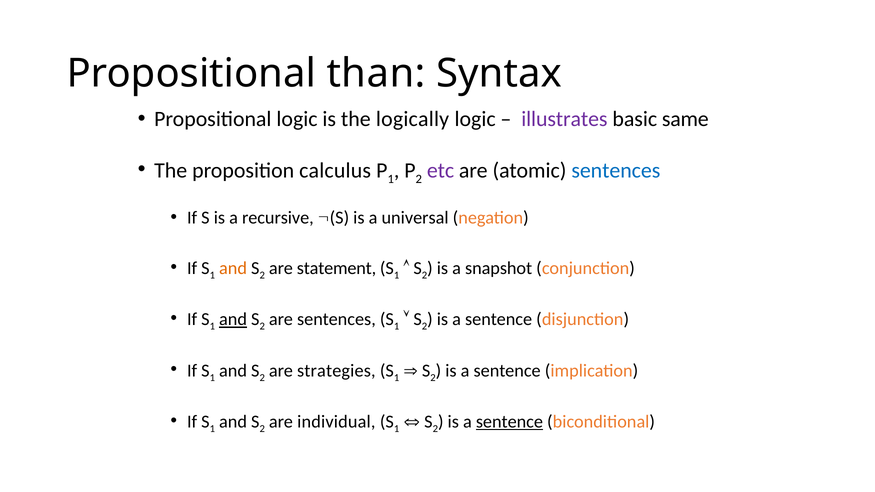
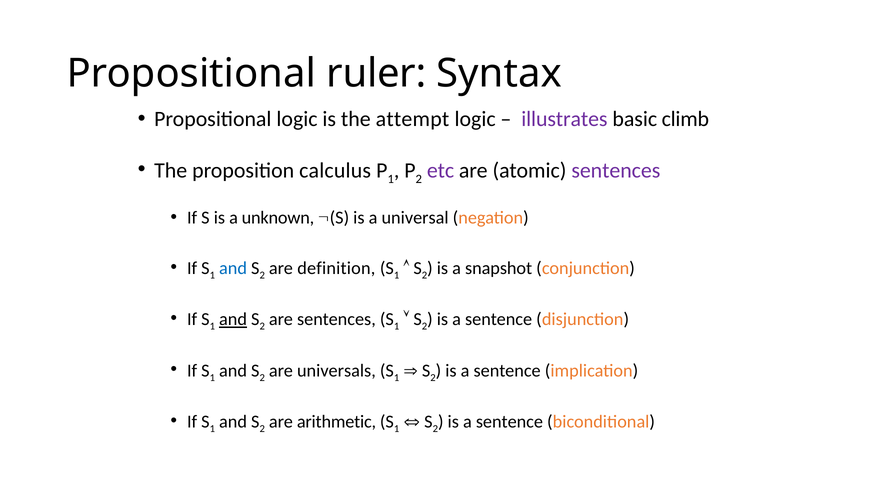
than: than -> ruler (376, 74)
logically: logically -> attempt (413, 119)
same: same -> climb (685, 119)
sentences colour: blue -> purple (616, 171)
recursive: recursive -> unknown (278, 218)
and colour: orange -> blue (233, 268)
statement: statement -> definition (336, 268)
strategies: strategies -> universals (336, 371)
individual: individual -> arithmetic (337, 422)
sentence underline: present -> none (509, 422)
